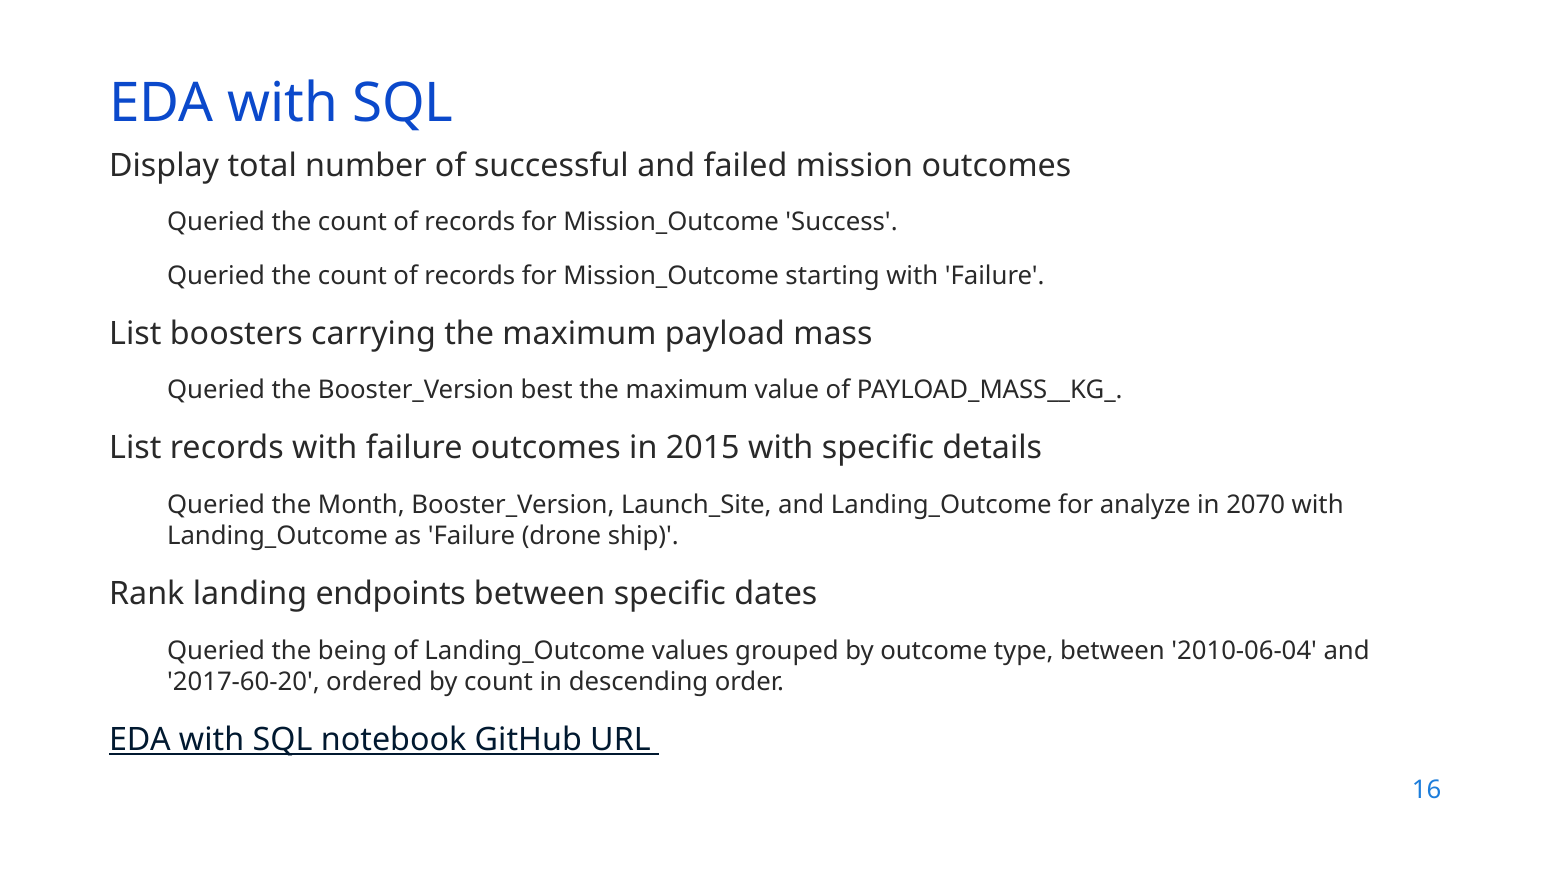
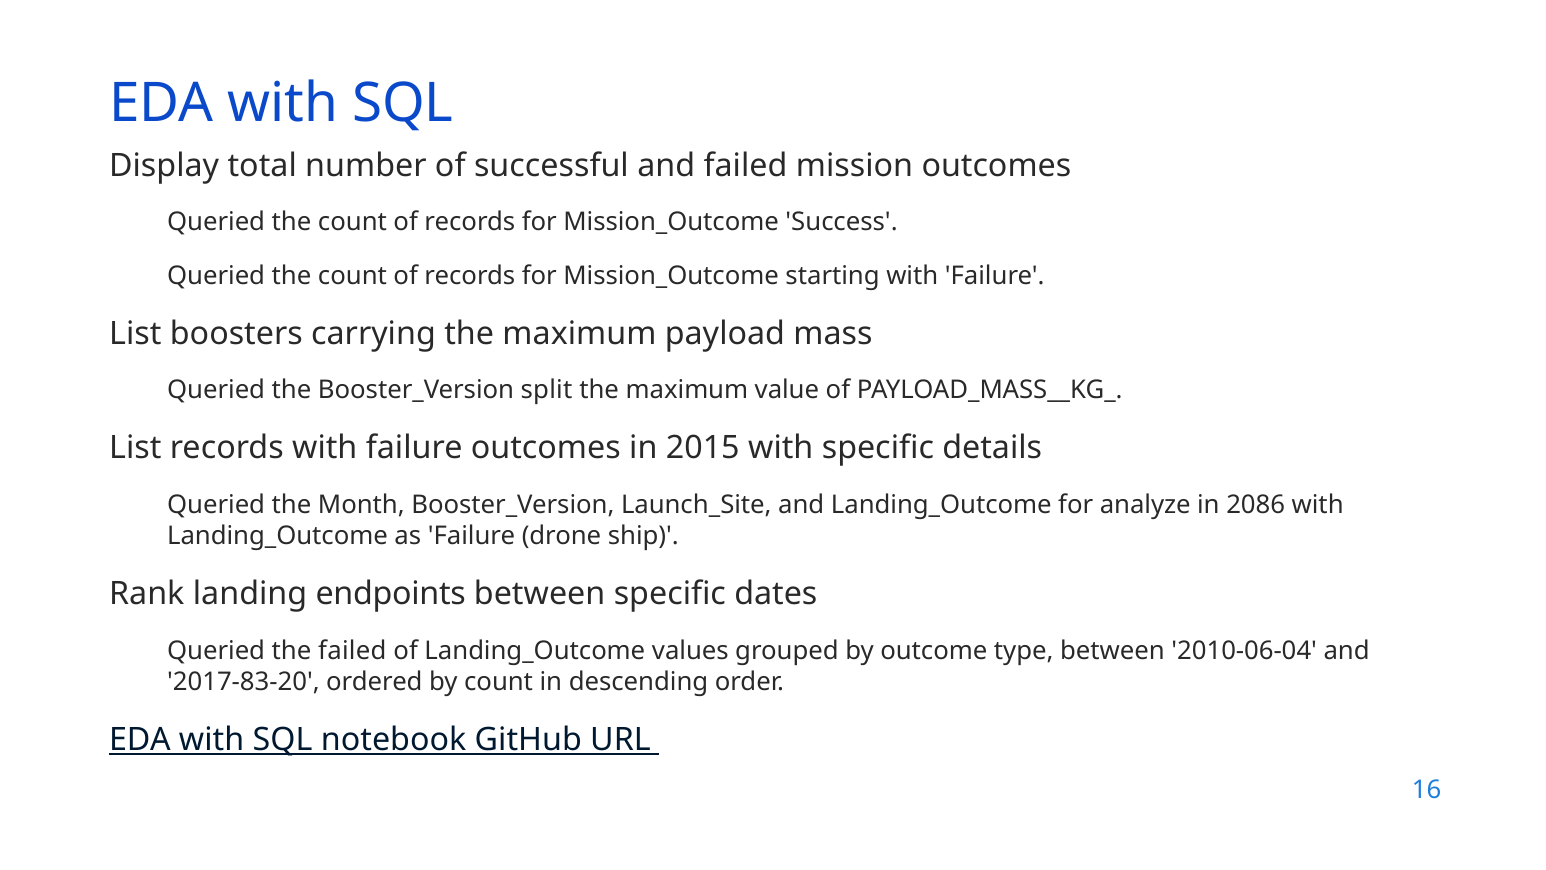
best: best -> split (547, 390)
2070: 2070 -> 2086 (1256, 505)
the being: being -> failed (352, 651)
2017-60-20: 2017-60-20 -> 2017-83-20 (243, 681)
